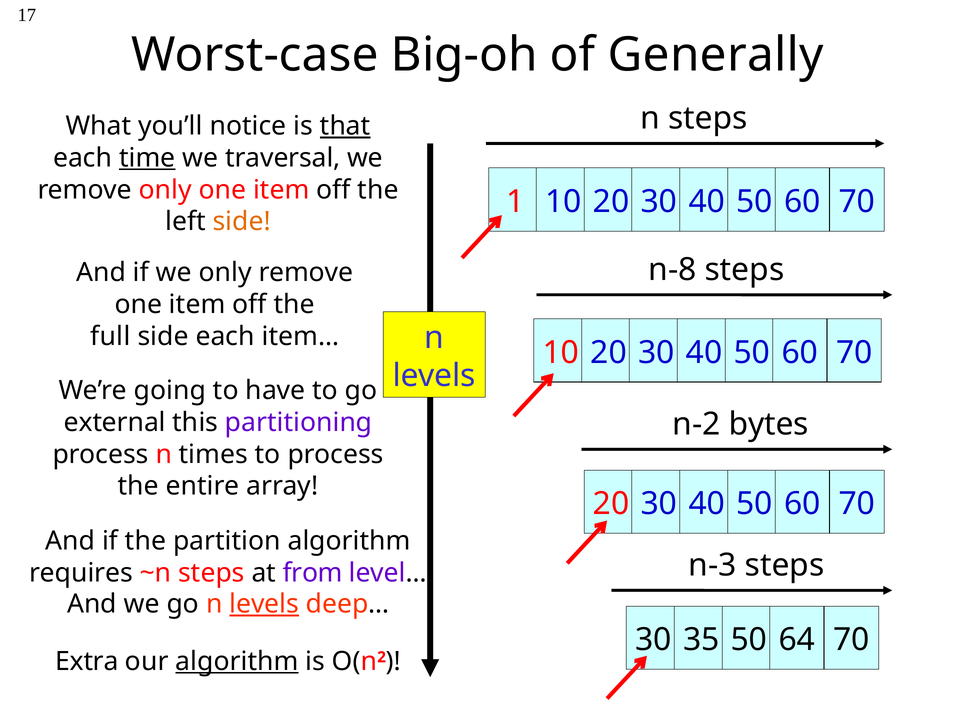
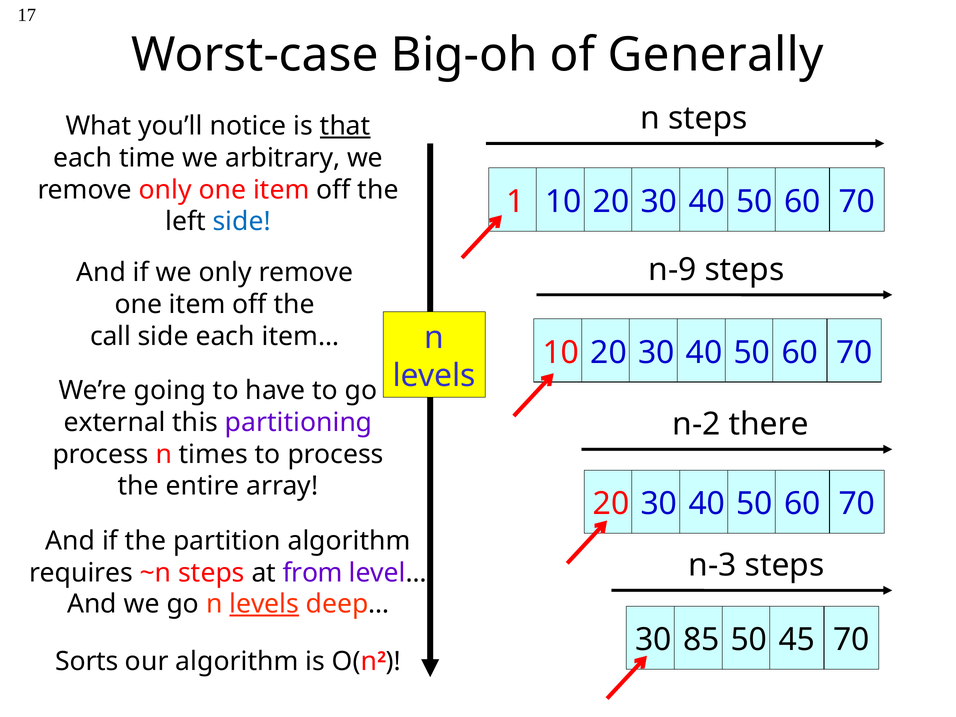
time underline: present -> none (147, 158)
traversal: traversal -> arbitrary (283, 158)
side colour: orange -> blue (242, 222)
n-8: n-8 -> n-9 (672, 270)
full: full -> call (111, 336)
bytes: bytes -> there (769, 424)
35: 35 -> 85 (701, 640)
64: 64 -> 45 (797, 640)
Extra: Extra -> Sorts (87, 661)
algorithm underline: present -> none (237, 661)
